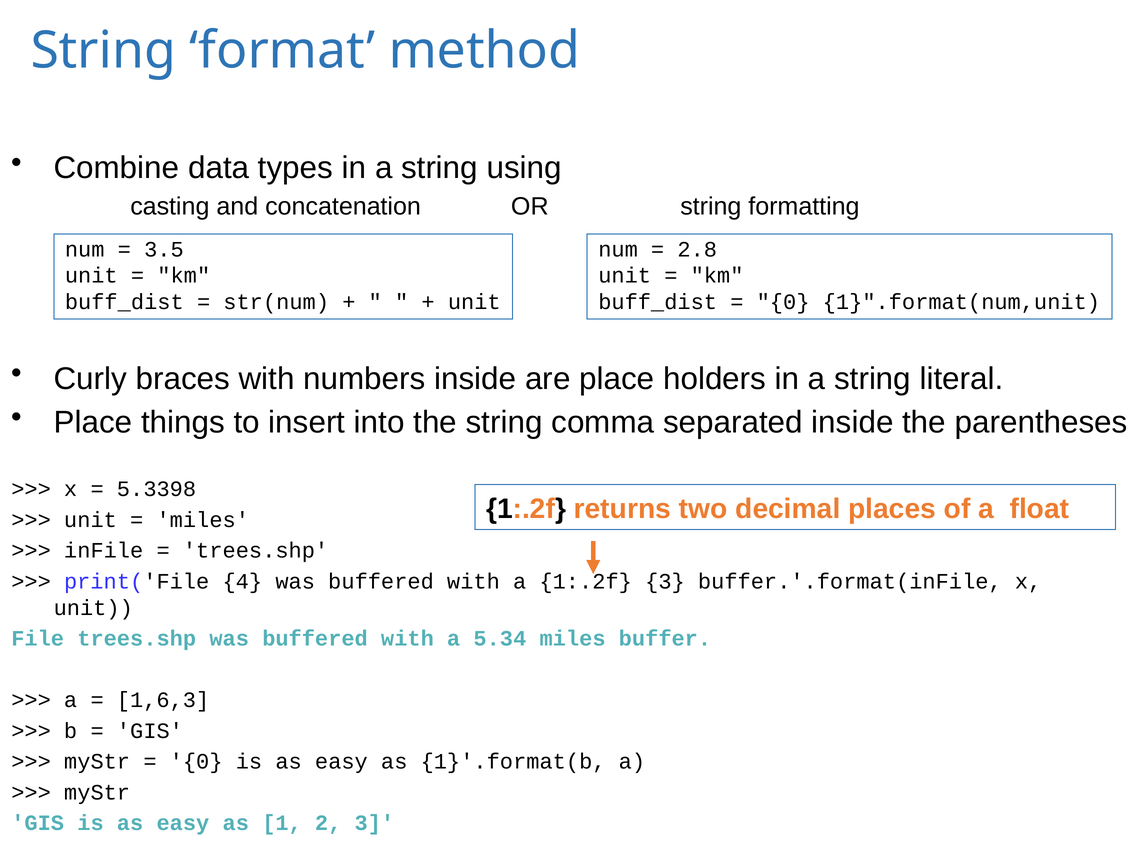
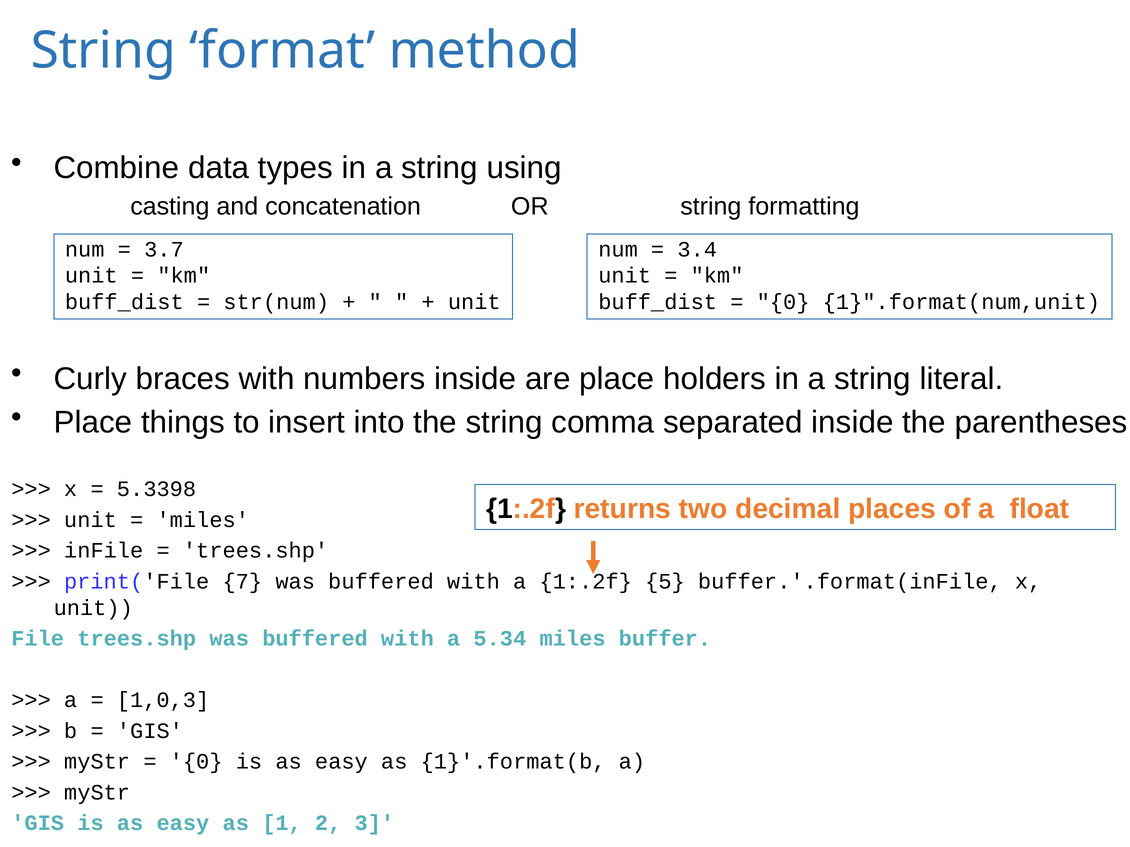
3.5: 3.5 -> 3.7 (164, 249)
2.8: 2.8 -> 3.4 (697, 249)
4: 4 -> 7 (242, 582)
1:.2f 3: 3 -> 5 (665, 582)
1,6,3: 1,6,3 -> 1,0,3 (163, 701)
